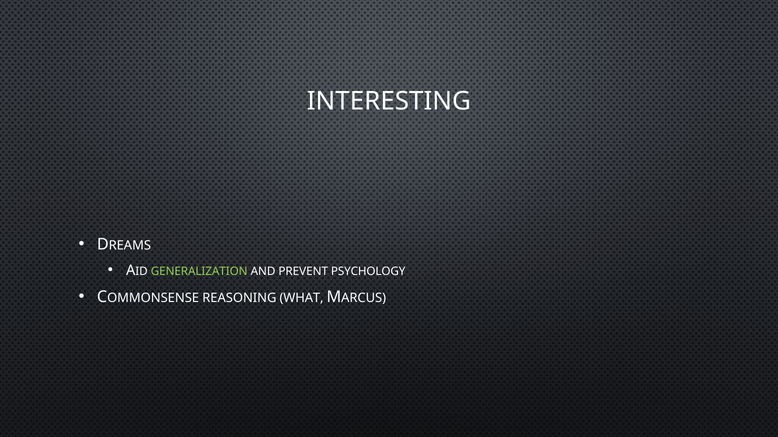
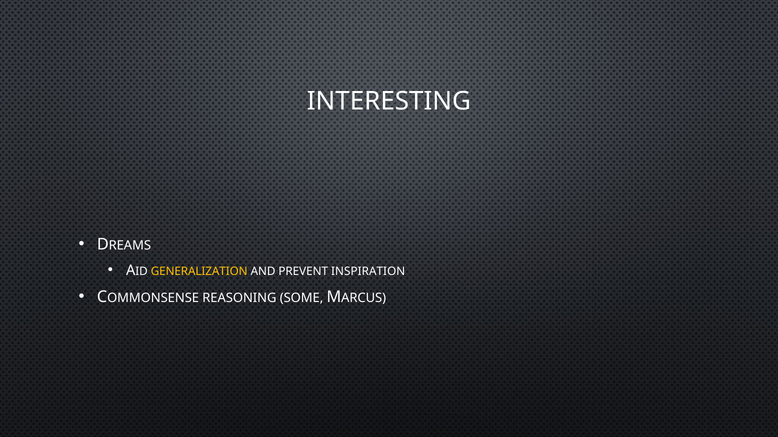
GENERALIZATION colour: light green -> yellow (199, 272)
PSYCHOLOGY: PSYCHOLOGY -> INSPIRATION (368, 272)
WHAT: WHAT -> SOME (302, 299)
